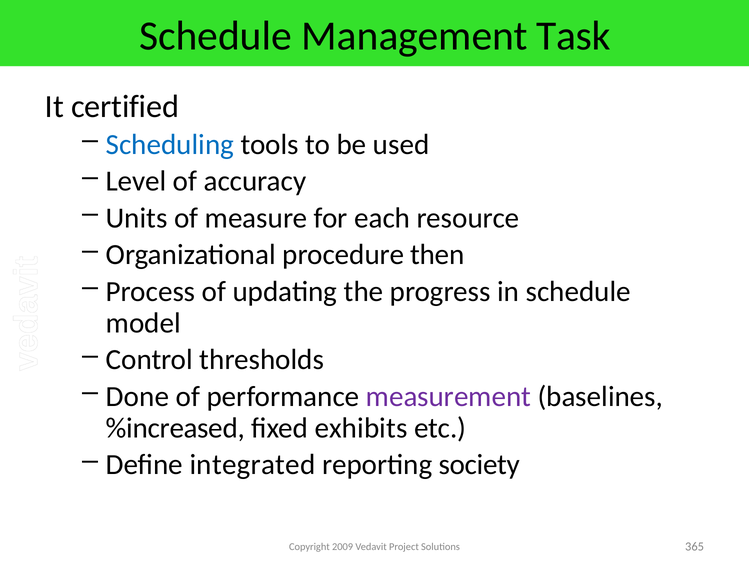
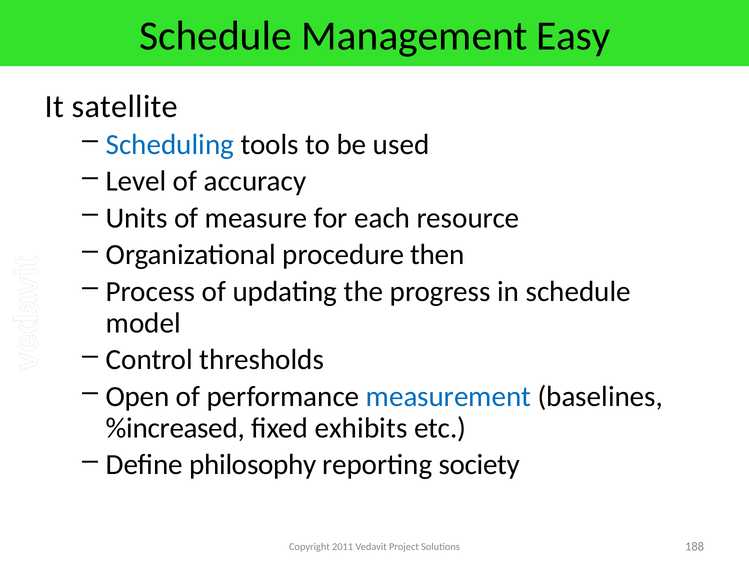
Task: Task -> Easy (573, 36)
certified: certified -> satellite (125, 107)
Done: Done -> Open (138, 396)
measurement colour: purple -> blue (448, 396)
integrated: integrated -> philosophy (253, 464)
2009: 2009 -> 2011 (343, 546)
365: 365 -> 188 (695, 546)
